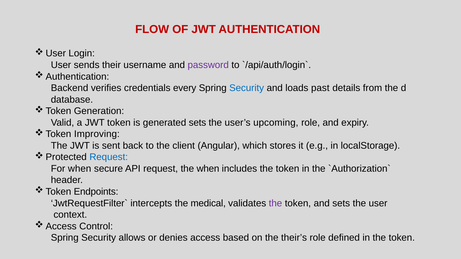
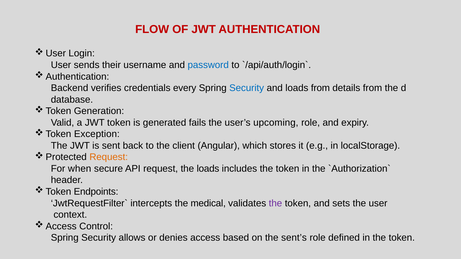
password colour: purple -> blue (208, 65)
loads past: past -> from (320, 88)
generated sets: sets -> fails (197, 123)
Improving: Improving -> Exception (97, 134)
Request colour: blue -> orange (109, 157)
the when: when -> loads (208, 169)
their’s: their’s -> sent’s (294, 238)
